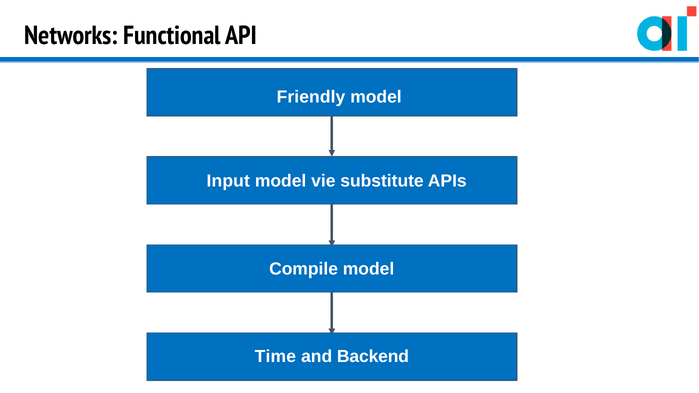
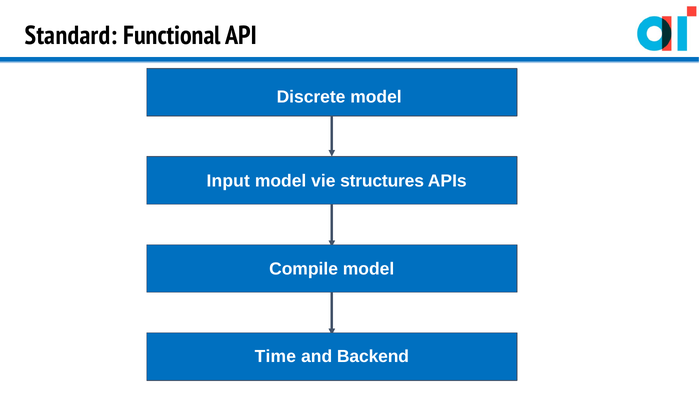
Networks: Networks -> Standard (71, 36)
Friendly: Friendly -> Discrete (311, 97)
substitute: substitute -> structures (382, 181)
